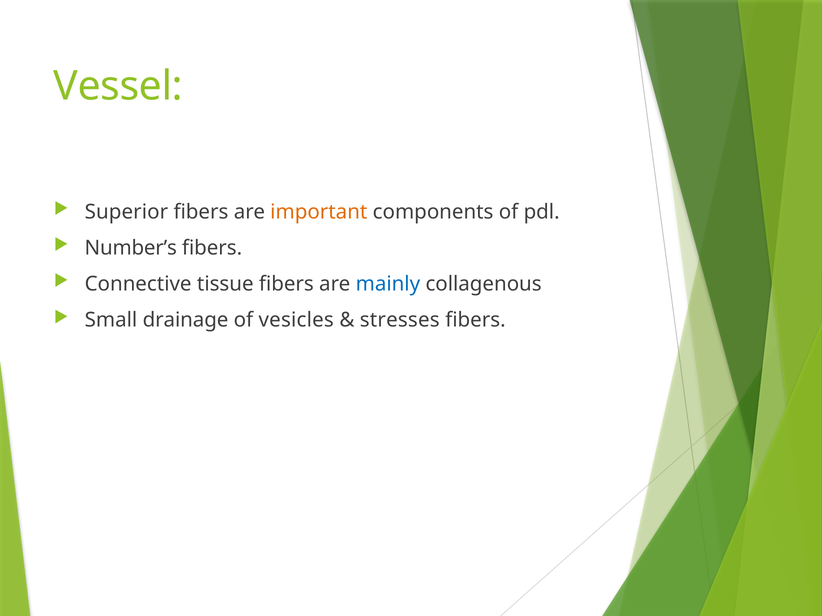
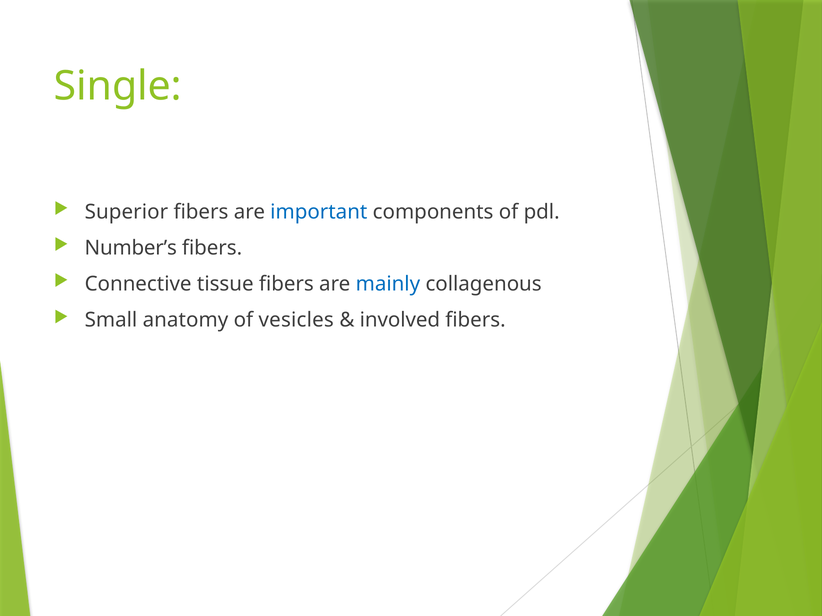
Vessel: Vessel -> Single (118, 86)
important colour: orange -> blue (319, 212)
drainage: drainage -> anatomy (185, 320)
stresses: stresses -> involved (400, 320)
